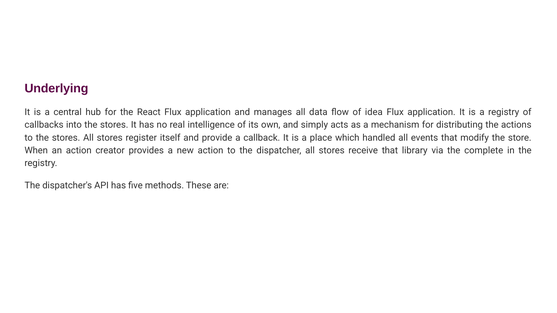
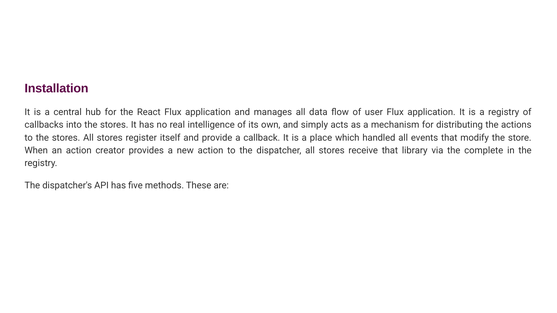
Underlying: Underlying -> Installation (56, 88)
idea: idea -> user (374, 112)
